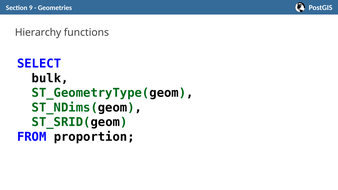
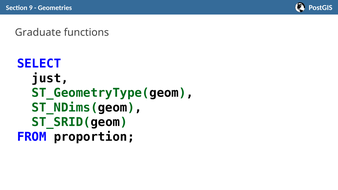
Hierarchy: Hierarchy -> Graduate (38, 32)
bulk: bulk -> just (50, 78)
